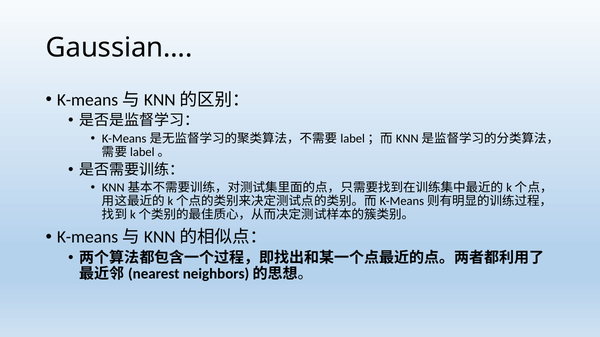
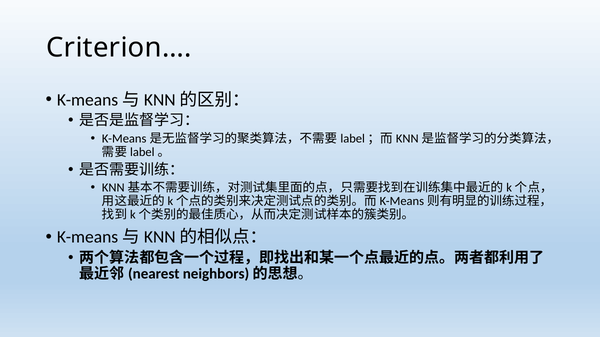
Gaussian…: Gaussian… -> Criterion… (119, 48)
